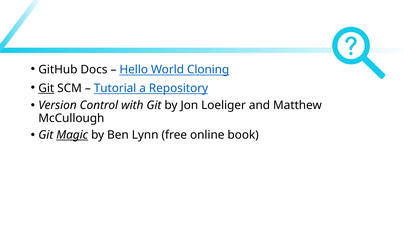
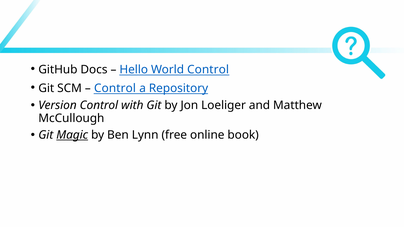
World Cloning: Cloning -> Control (208, 70)
Git underline: present -> none (46, 88)
Tutorial: Tutorial -> Control (115, 88)
